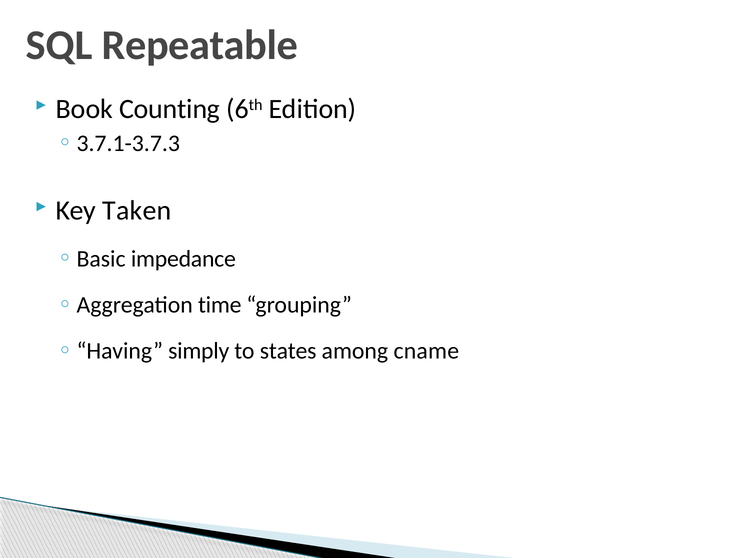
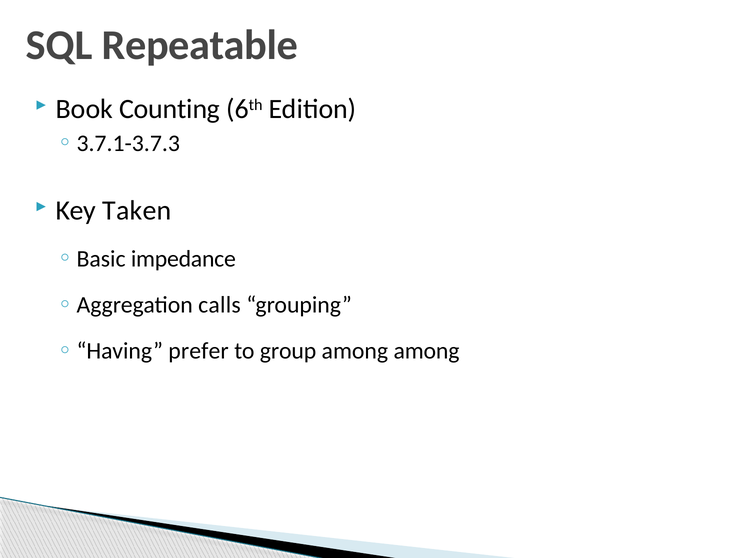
time: time -> calls (219, 305)
simply: simply -> prefer (199, 351)
states: states -> group (288, 351)
among cname: cname -> among (426, 351)
